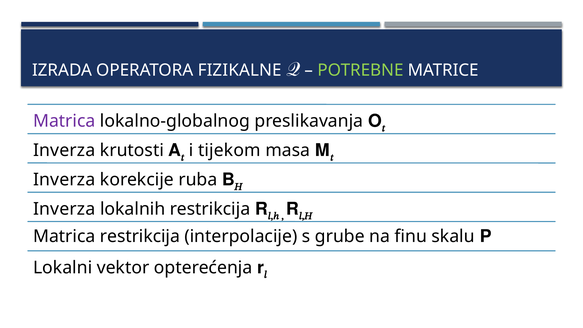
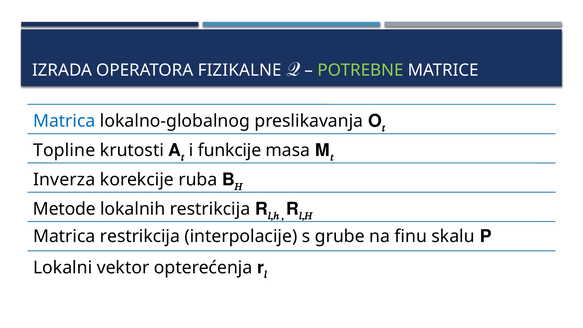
Matrica colour: purple -> blue (64, 121)
Inverza: Inverza -> Topline (64, 150)
tijekom: tijekom -> funkcije (230, 150)
Inverza: Inverza -> Metode (64, 209)
